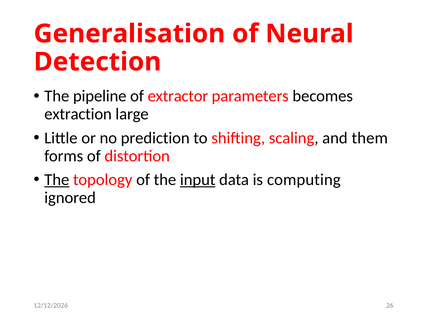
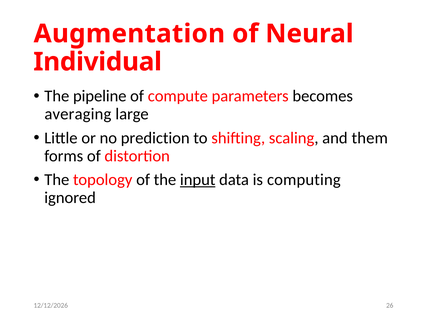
Generalisation: Generalisation -> Augmentation (129, 34)
Detection: Detection -> Individual (98, 62)
extractor: extractor -> compute (178, 96)
extraction: extraction -> averaging (78, 114)
The underline: present -> none (57, 180)
